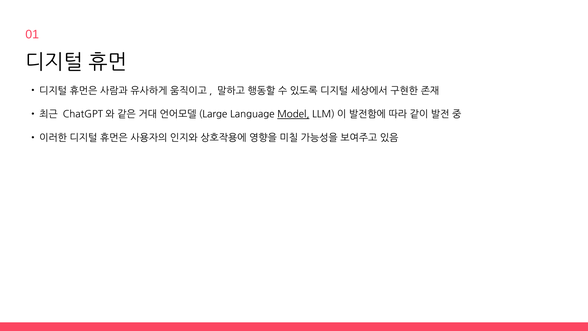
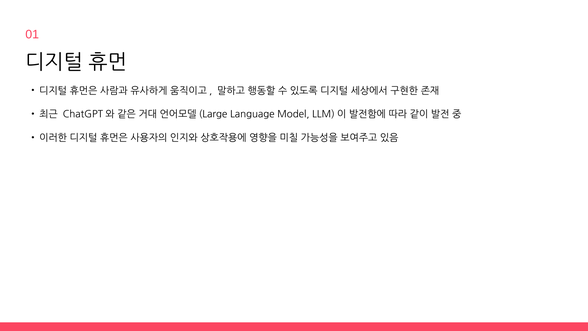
Model underline: present -> none (293, 114)
